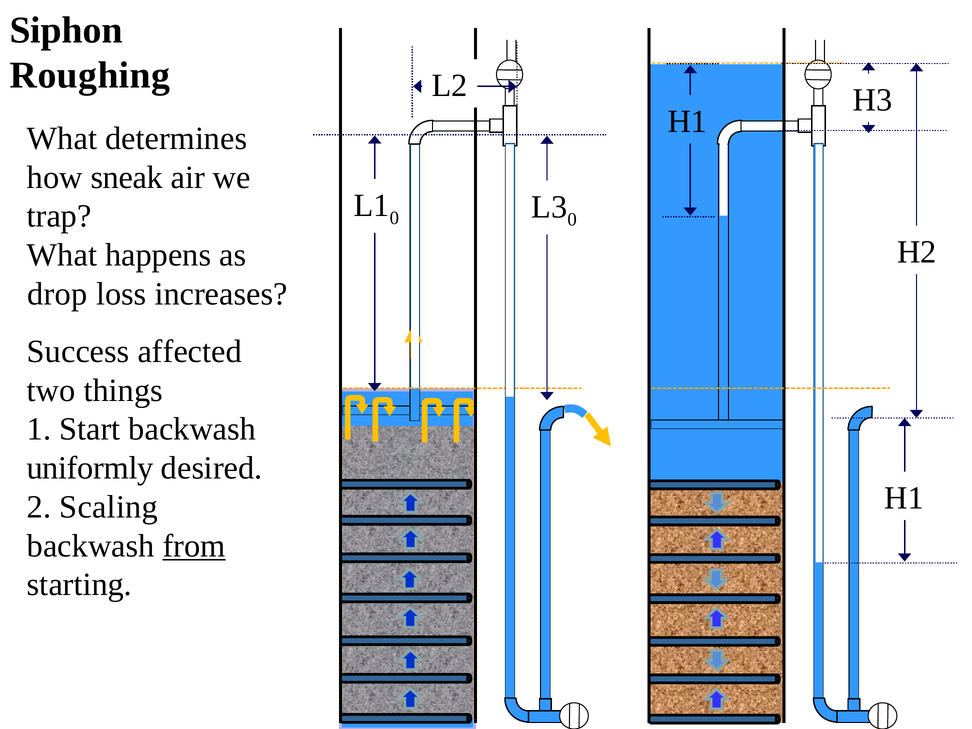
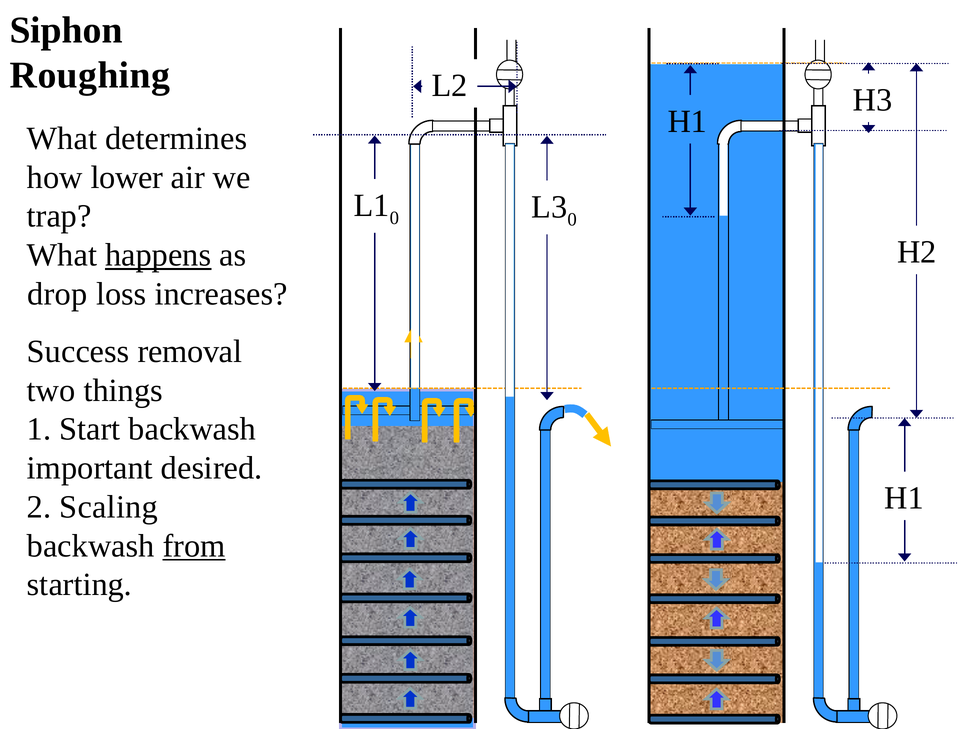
sneak: sneak -> lower (127, 177)
happens underline: none -> present (158, 255)
affected: affected -> removal (190, 351)
uniformly: uniformly -> important (90, 468)
